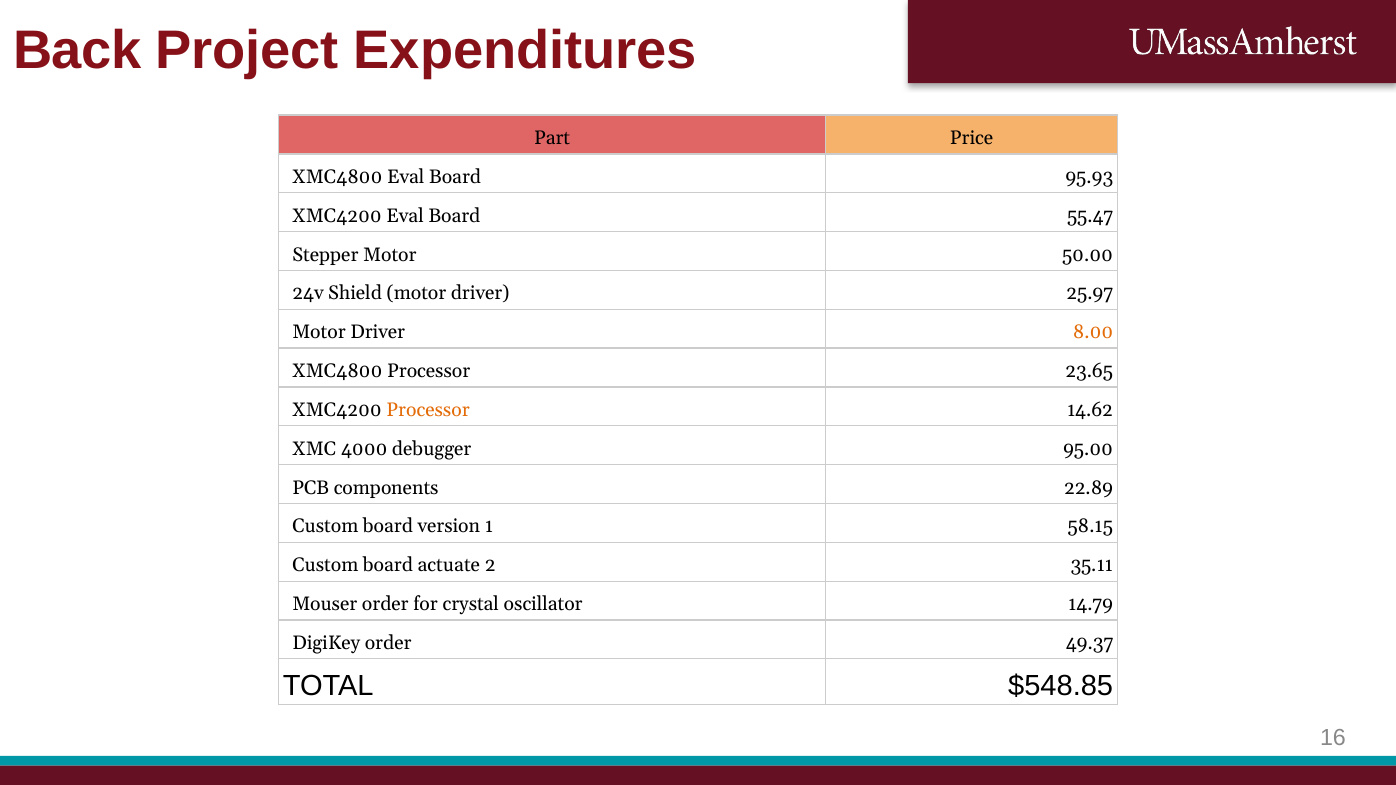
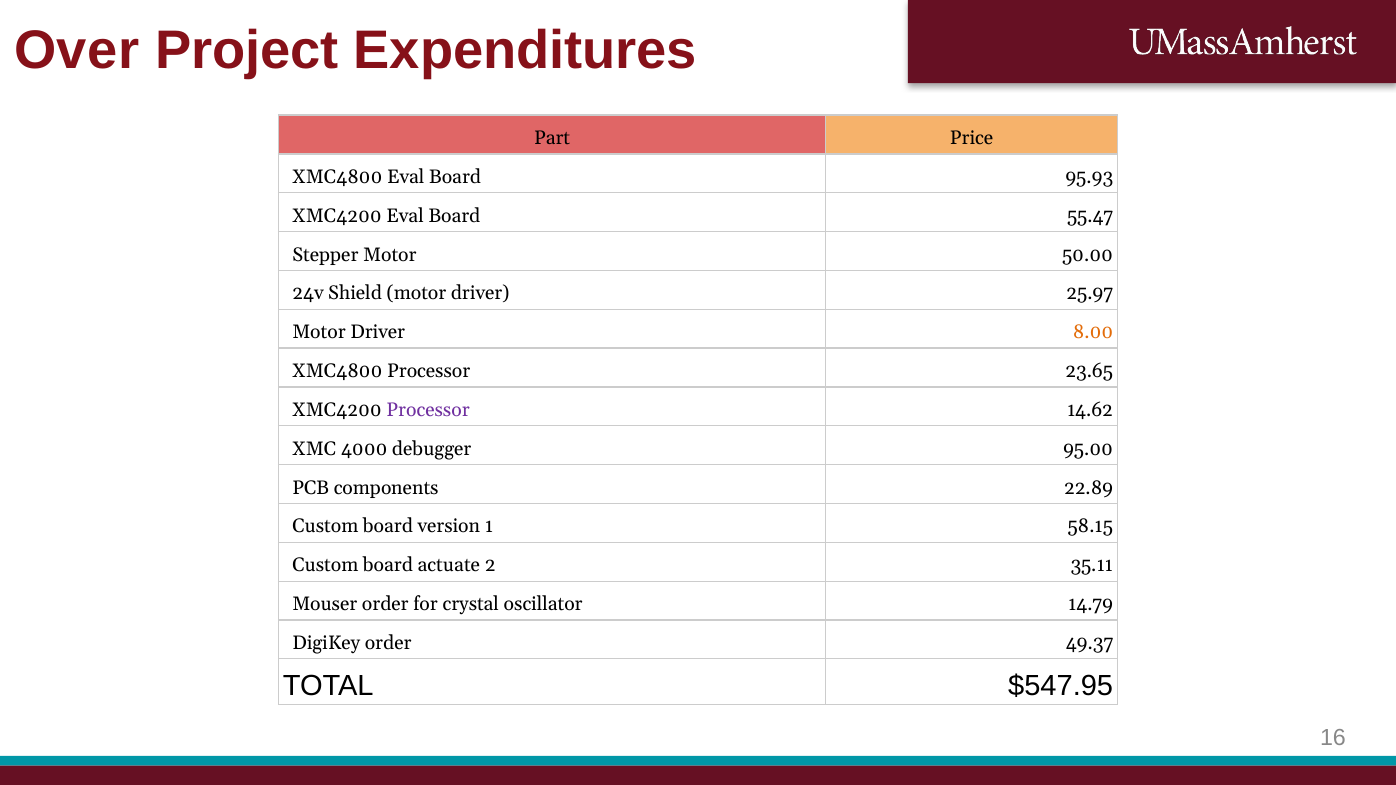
Back: Back -> Over (77, 50)
Processor colour: orange -> purple (428, 410)
$548.85: $548.85 -> $547.95 (1061, 686)
